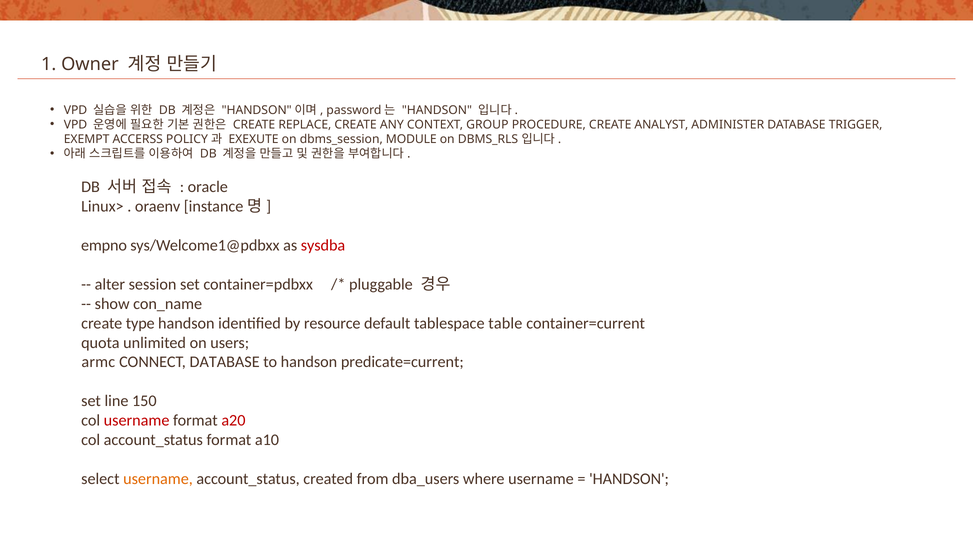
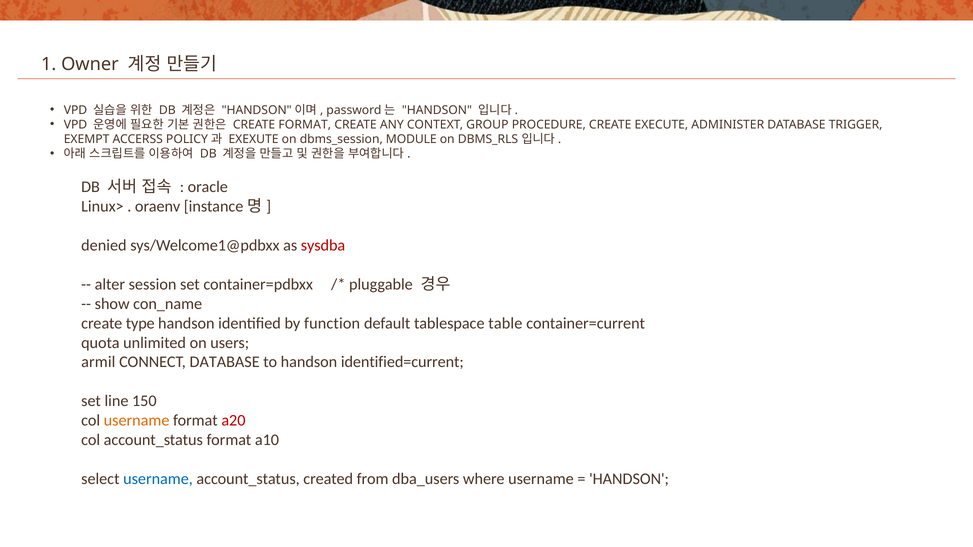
CREATE REPLACE: REPLACE -> FORMAT (305, 125)
ANALYST: ANALYST -> EXECUTE (661, 125)
empno: empno -> denied (104, 246)
resource: resource -> function (332, 323)
armc: armc -> armil (98, 362)
predicate=current: predicate=current -> identified=current (402, 362)
username colour: red -> orange (137, 421)
username colour: orange -> blue (158, 479)
